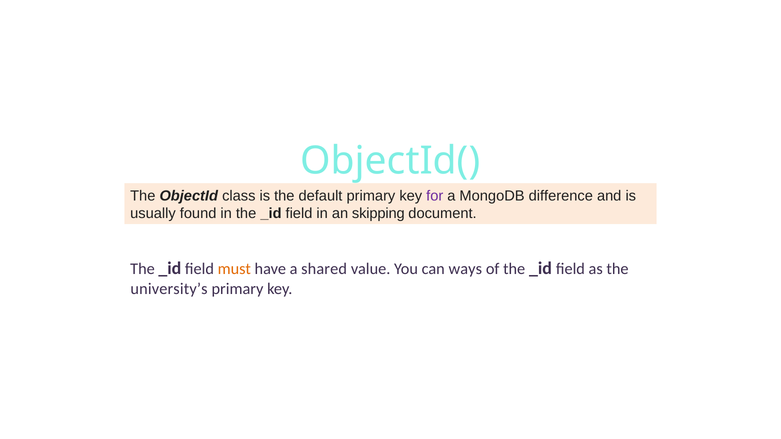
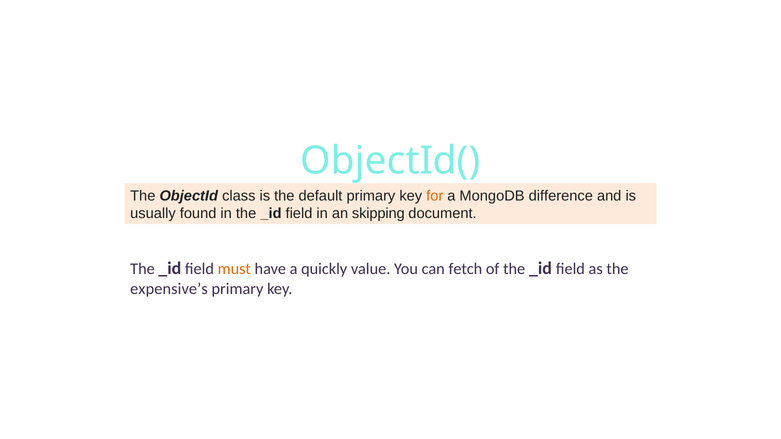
for colour: purple -> orange (435, 196)
shared: shared -> quickly (324, 269)
ways: ways -> fetch (465, 269)
university’s: university’s -> expensive’s (169, 289)
